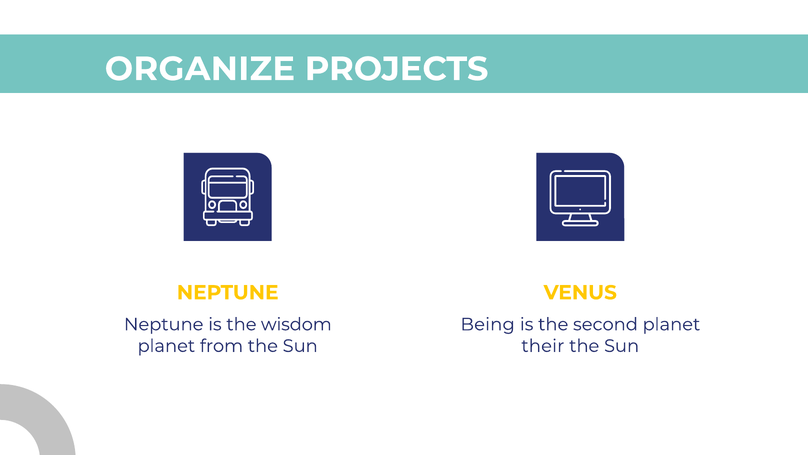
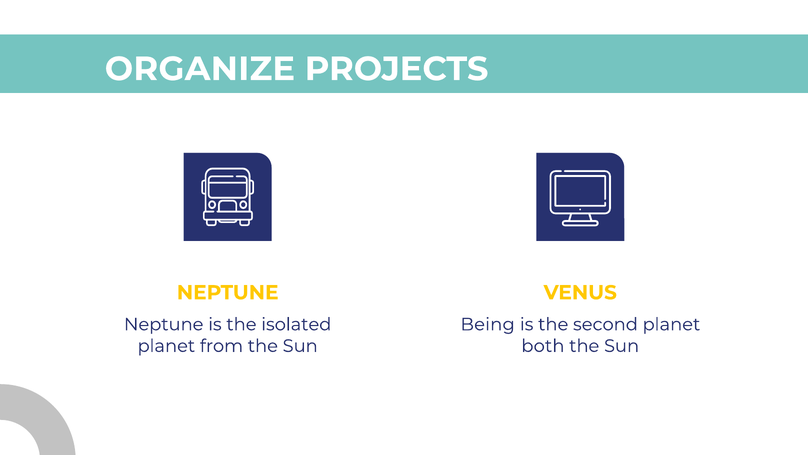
wisdom: wisdom -> isolated (296, 324)
their: their -> both (543, 346)
